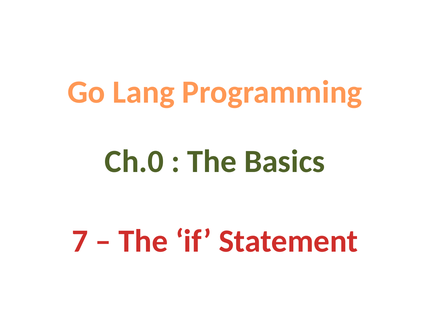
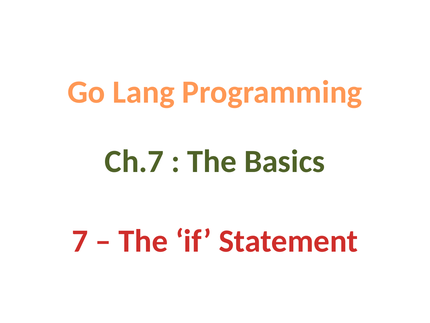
Ch.0: Ch.0 -> Ch.7 (134, 161)
